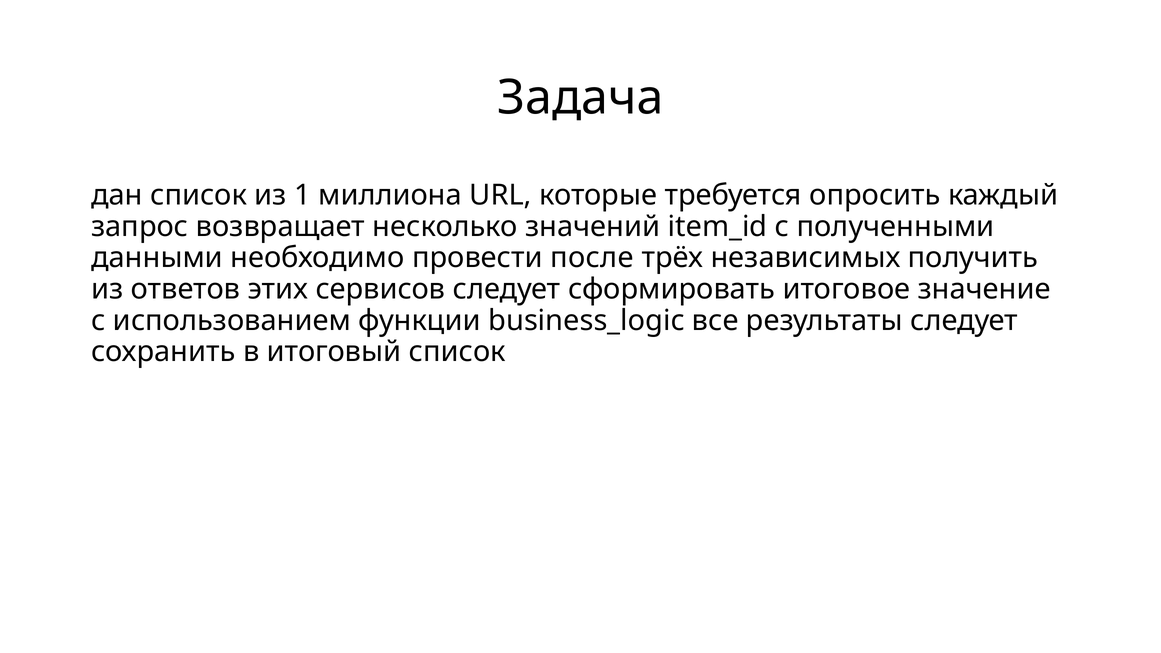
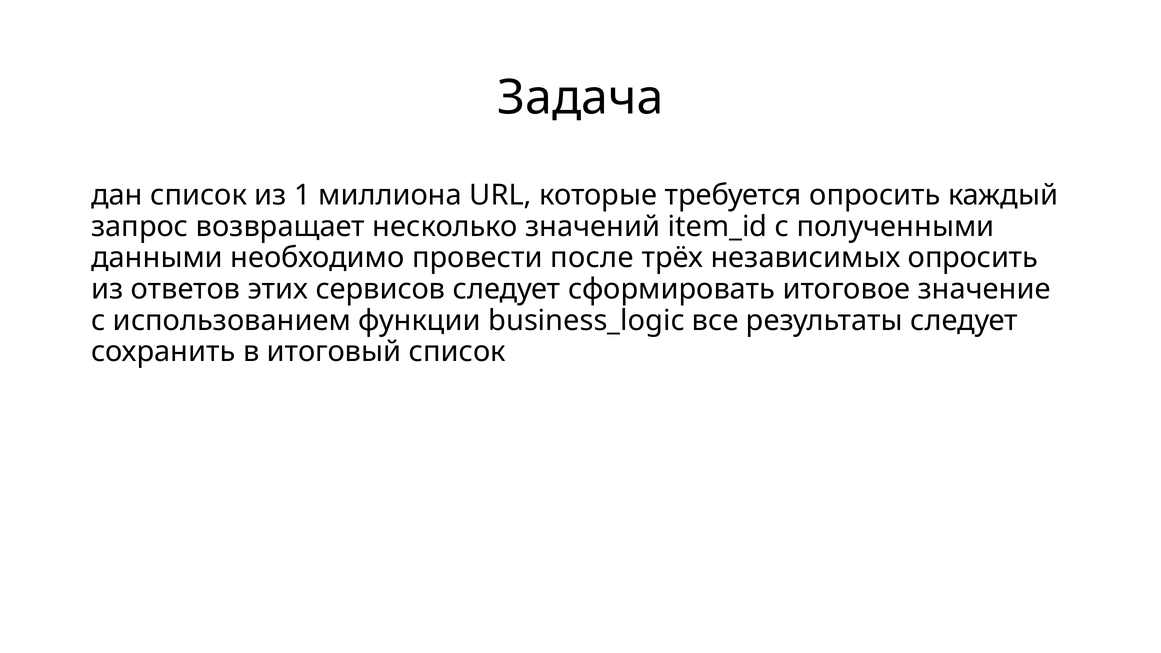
независимых получить: получить -> опросить (973, 258)
